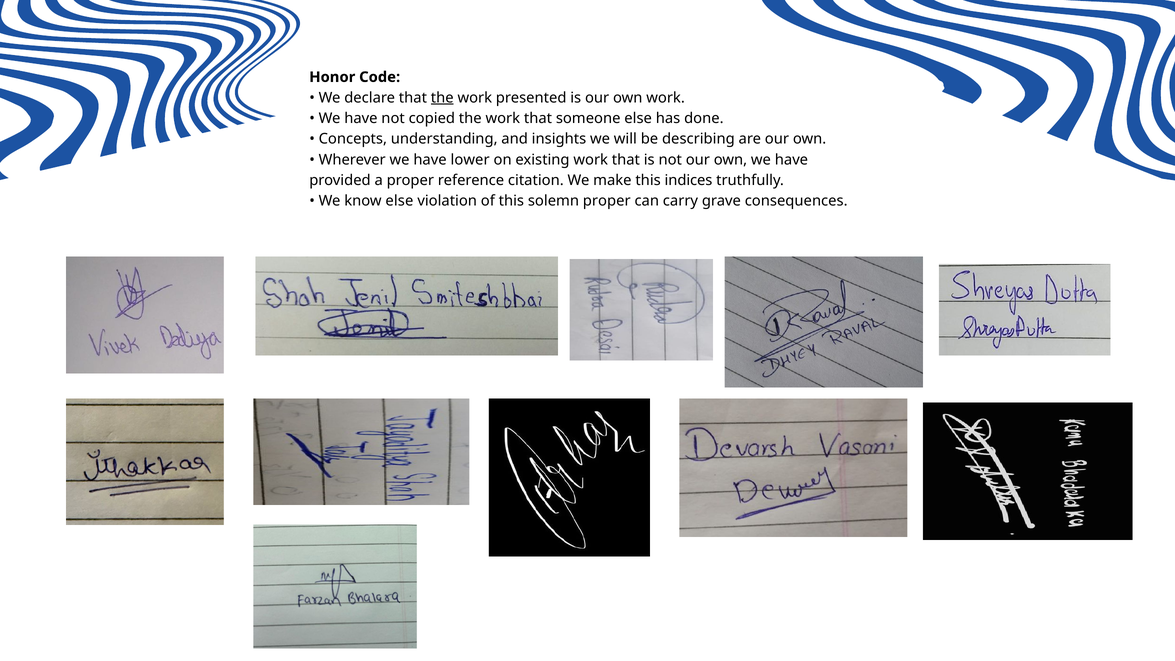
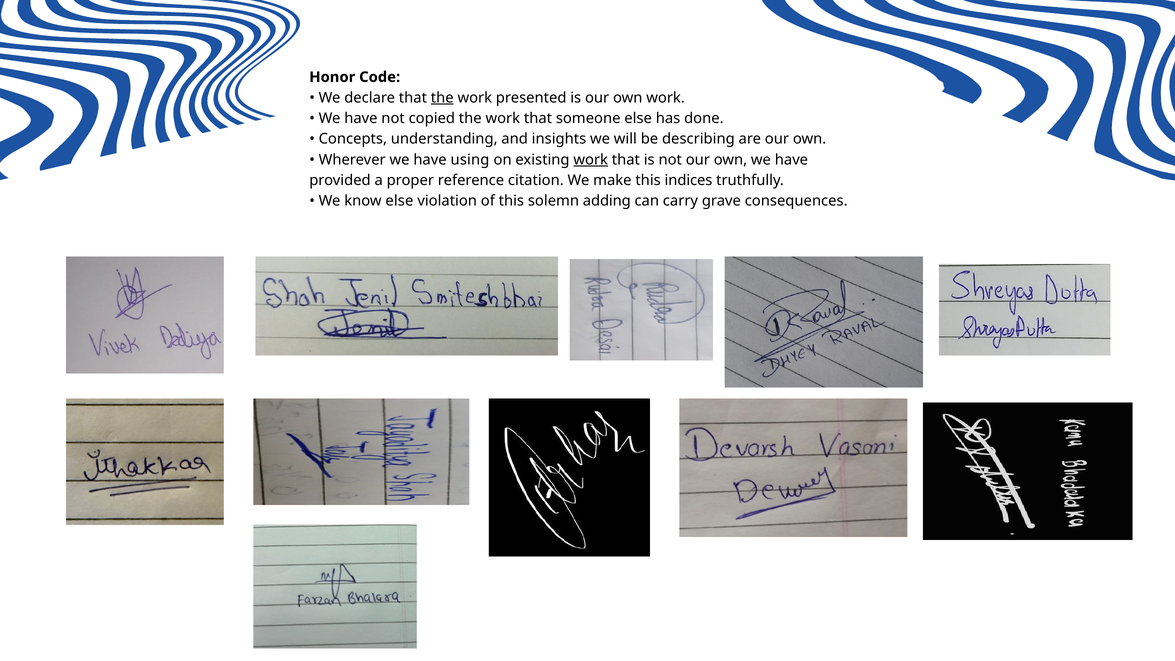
lower: lower -> using (470, 160)
work underline: none -> present (591, 160)
solemn proper: proper -> adding (607, 201)
